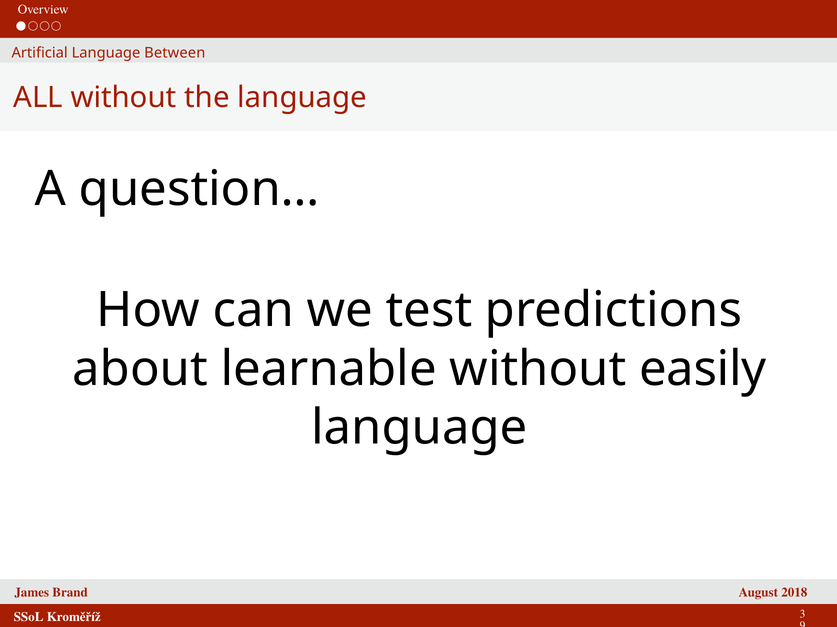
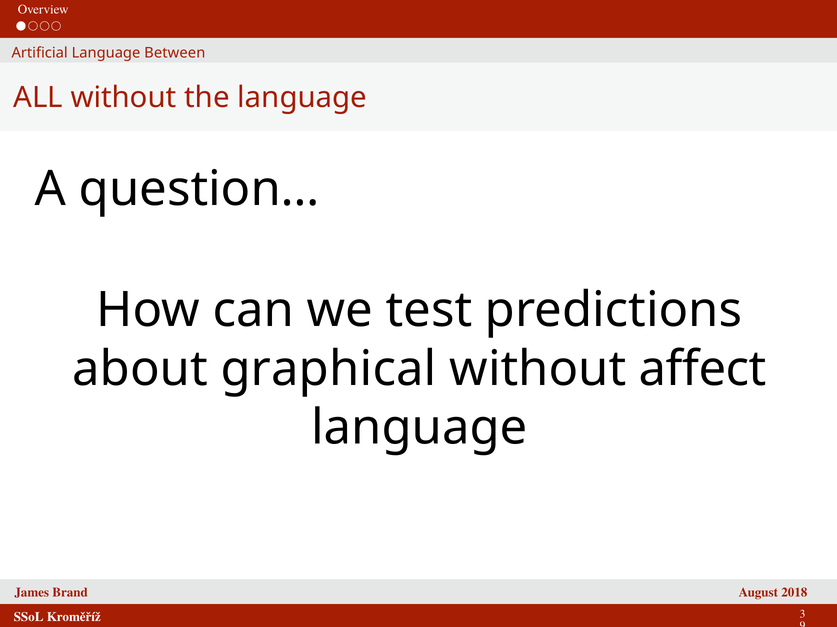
learnable: learnable -> graphical (329, 369)
easily: easily -> affect (703, 369)
